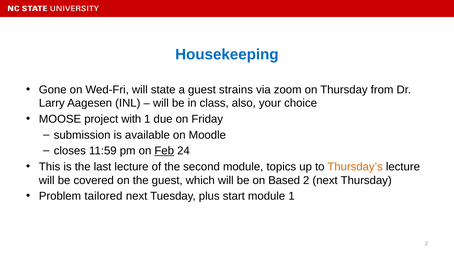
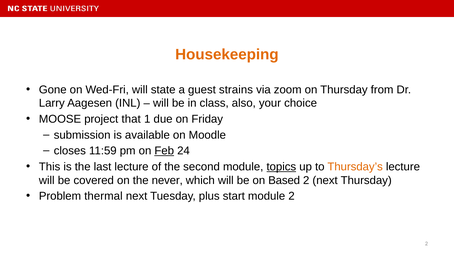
Housekeeping colour: blue -> orange (227, 54)
with: with -> that (131, 119)
topics underline: none -> present (281, 167)
the guest: guest -> never (167, 181)
tailored: tailored -> thermal (103, 196)
module 1: 1 -> 2 (292, 196)
